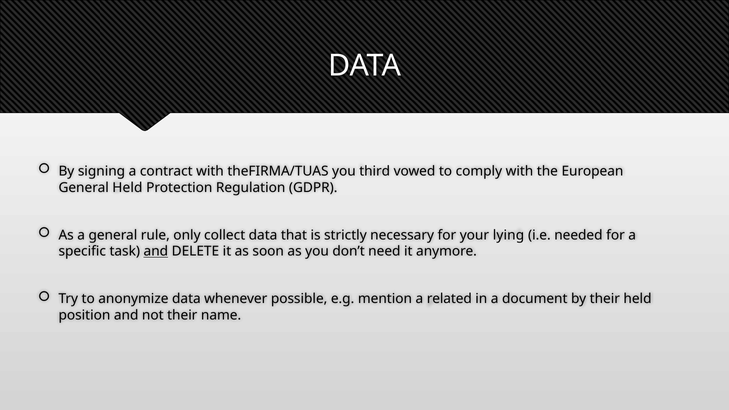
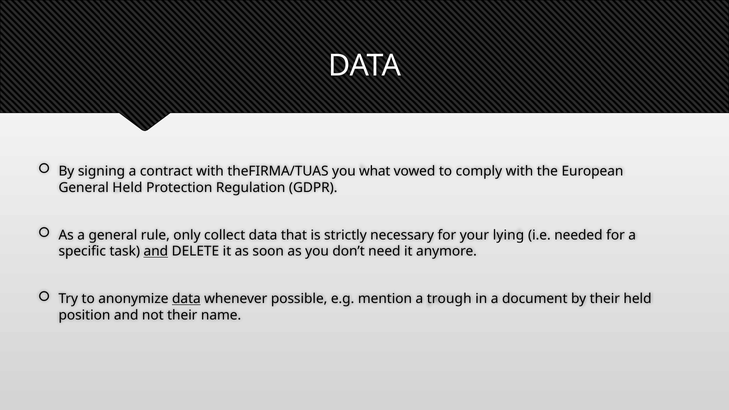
third: third -> what (375, 171)
data underline: none -> present (186, 299)
related: related -> trough (449, 299)
